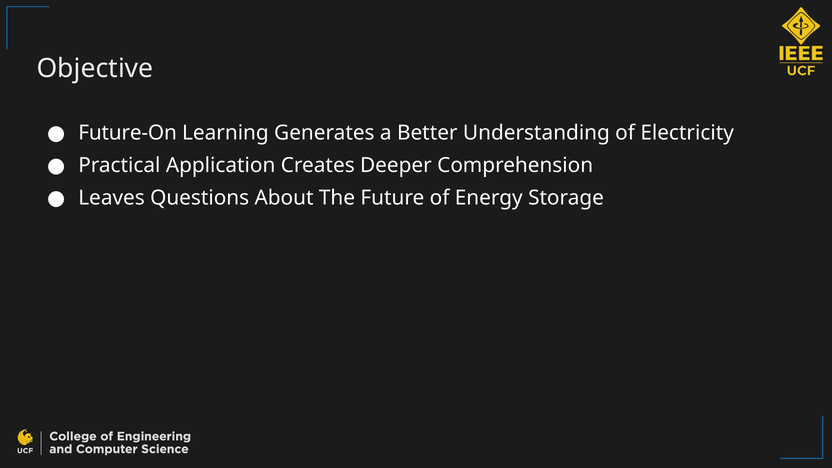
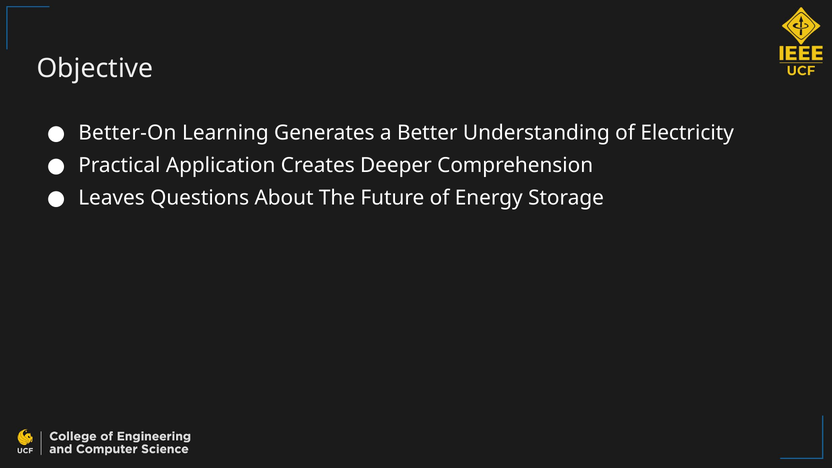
Future-On: Future-On -> Better-On (127, 133)
